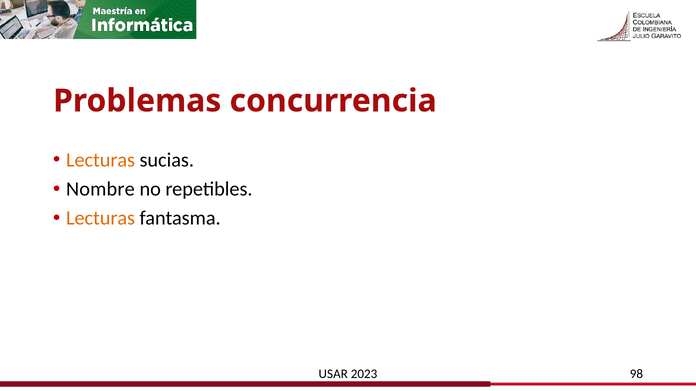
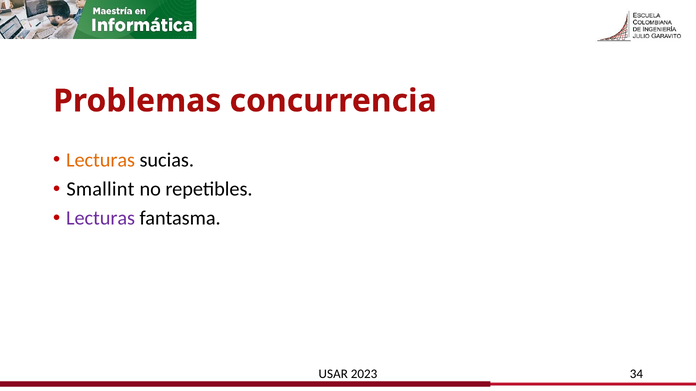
Nombre: Nombre -> Smallint (100, 189)
Lecturas colour: orange -> purple (101, 219)
98: 98 -> 34 (636, 374)
